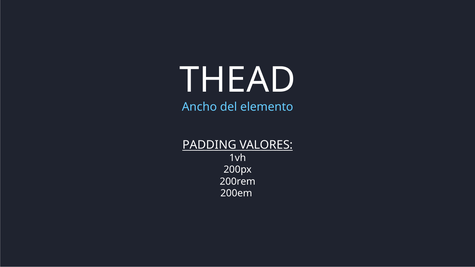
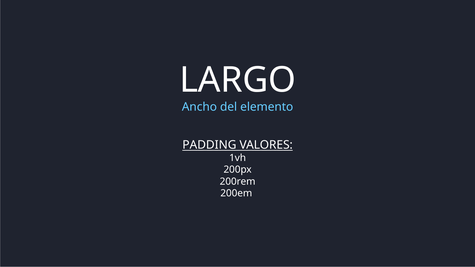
THEAD: THEAD -> LARGO (238, 80)
